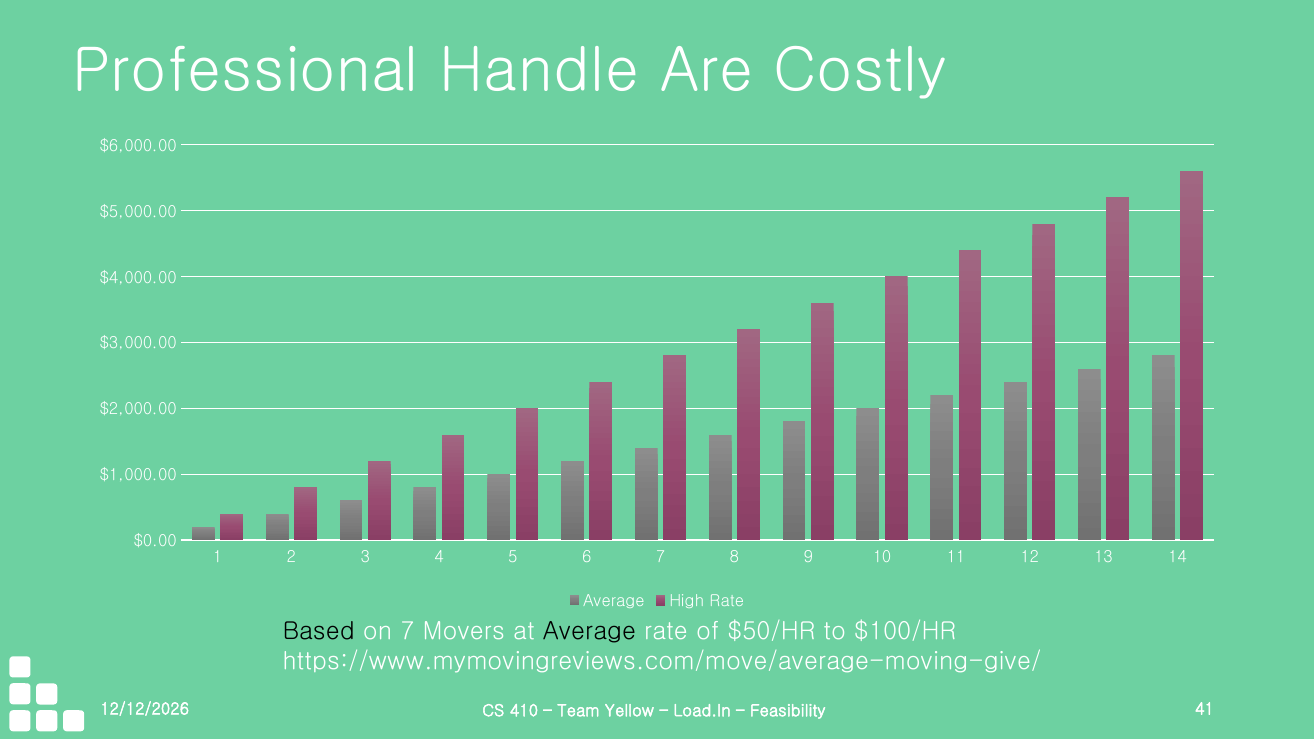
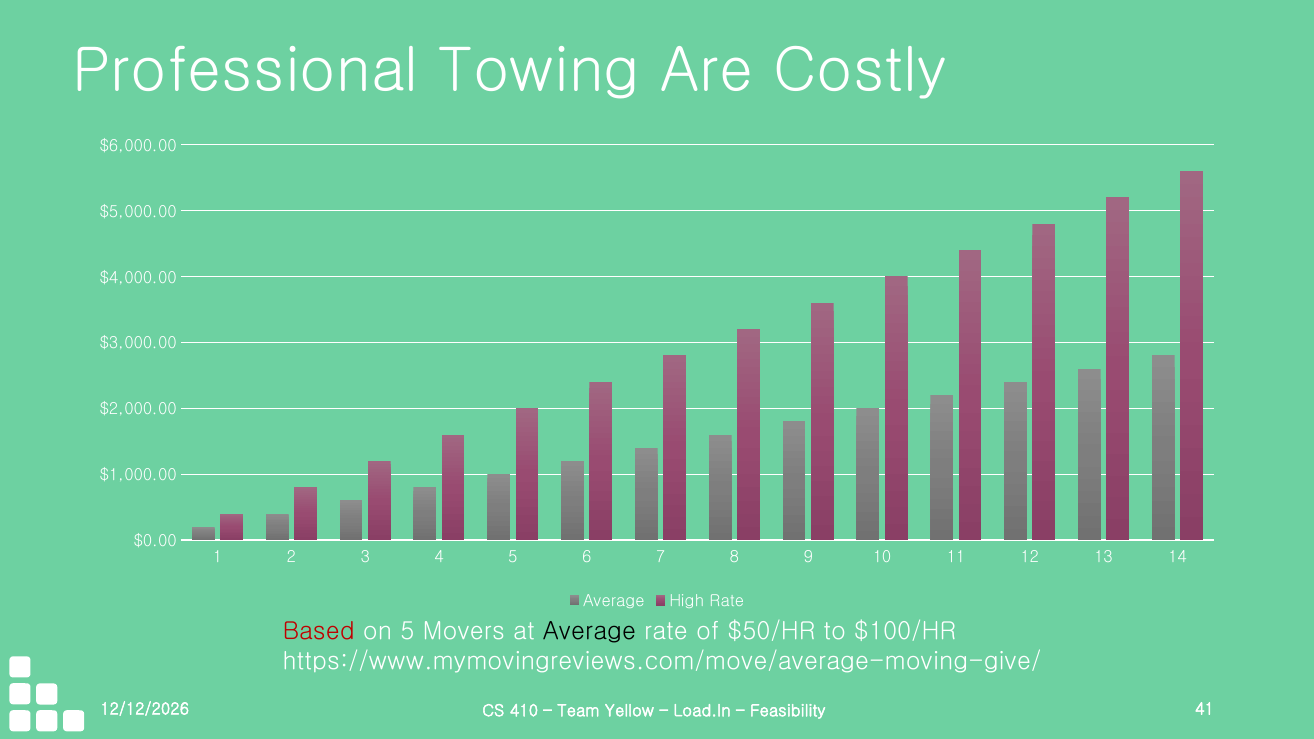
Handle: Handle -> Towing (540, 71)
Based colour: black -> red (319, 632)
on 7: 7 -> 5 (407, 632)
